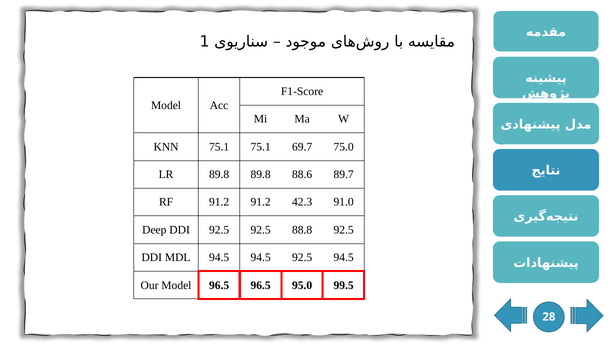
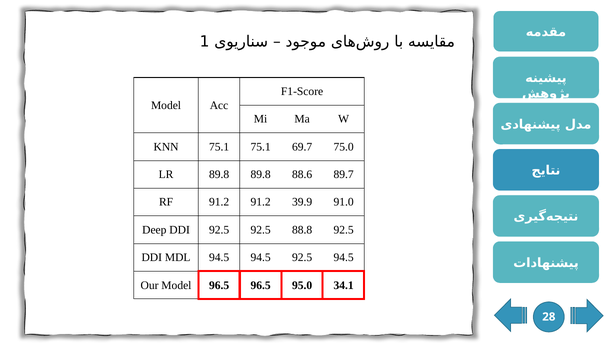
42.3: 42.3 -> 39.9 (302, 202)
99.5: 99.5 -> 34.1 (344, 285)
